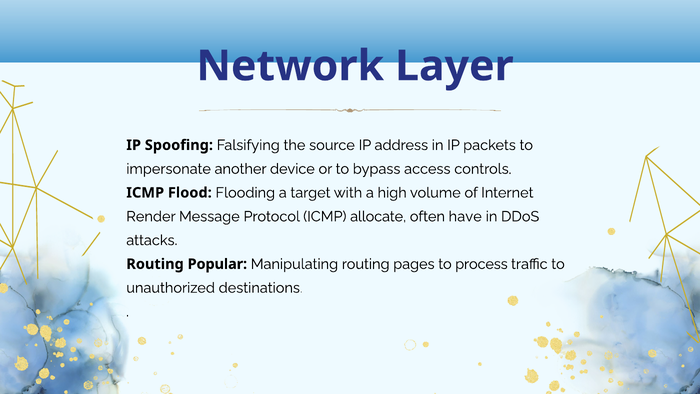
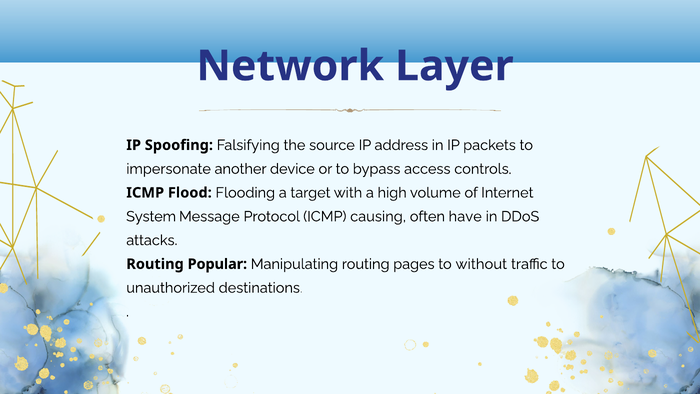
Render: Render -> System (151, 216)
allocate: allocate -> causing (378, 216)
process: process -> without (481, 264)
